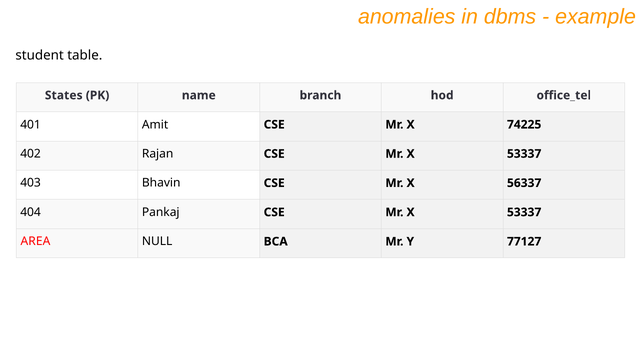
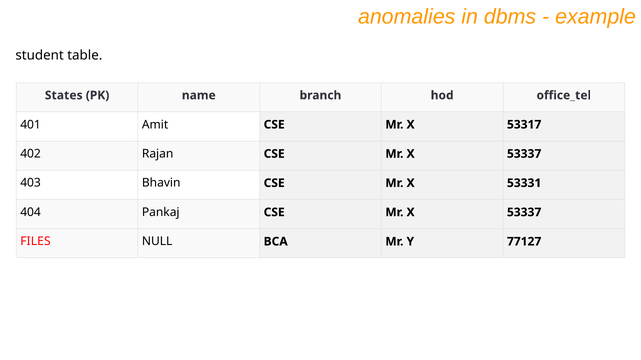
74225: 74225 -> 53317 (524, 125)
56337: 56337 -> 53331 (524, 183)
AREA: AREA -> FILES (35, 242)
